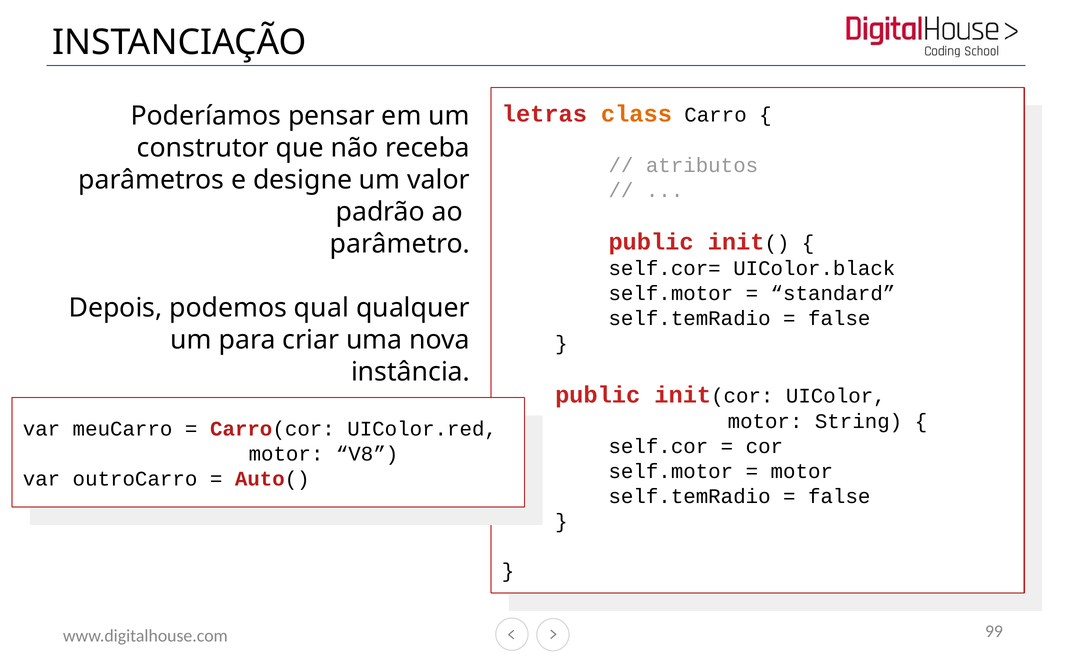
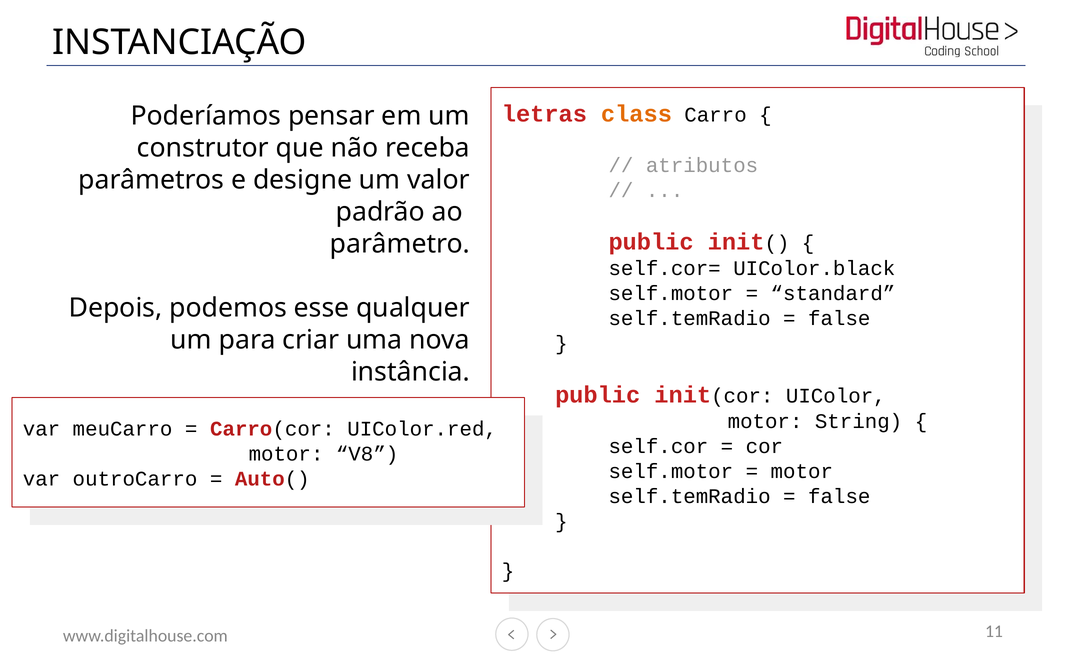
qual: qual -> esse (322, 308)
99: 99 -> 11 (994, 631)
